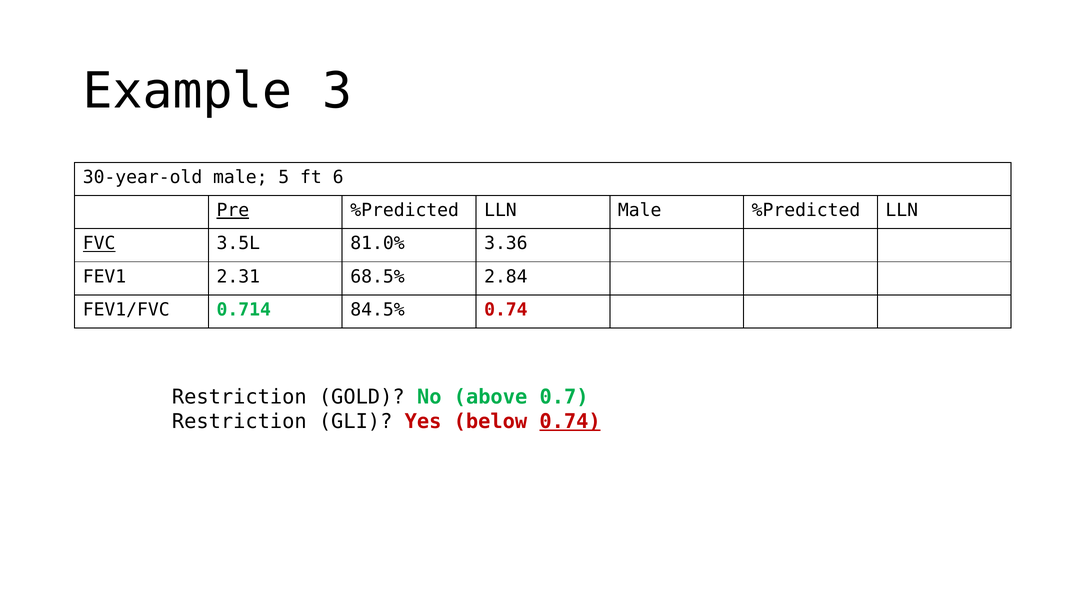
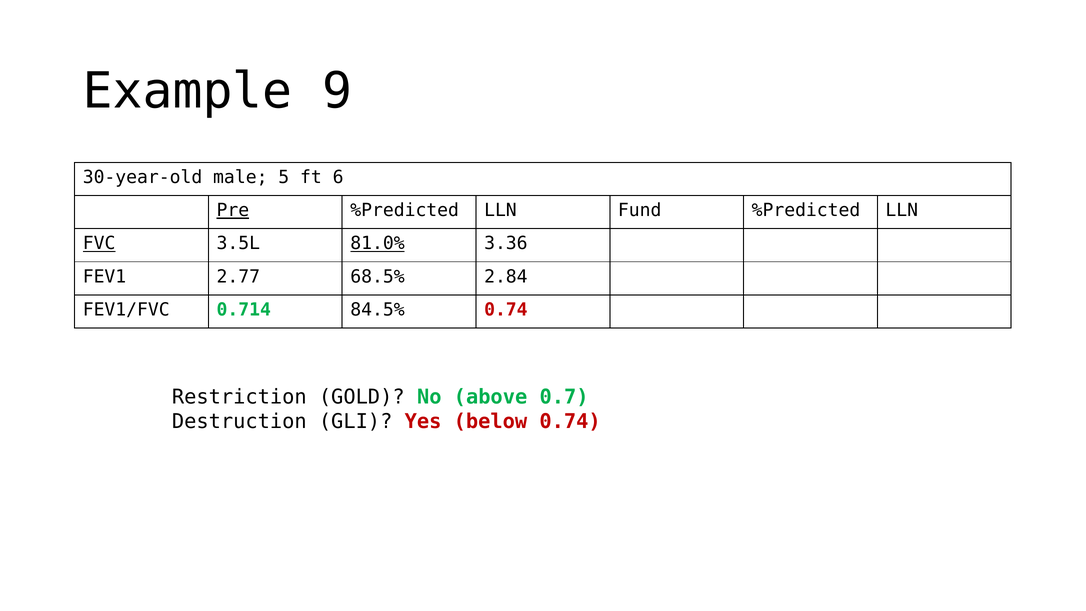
3: 3 -> 9 (337, 91)
LLN Male: Male -> Fund (640, 210)
81.0% underline: none -> present (378, 243)
2.31: 2.31 -> 2.77 (238, 277)
Restriction: Restriction -> Destruction (239, 421)
0.74 underline: present -> none (570, 421)
